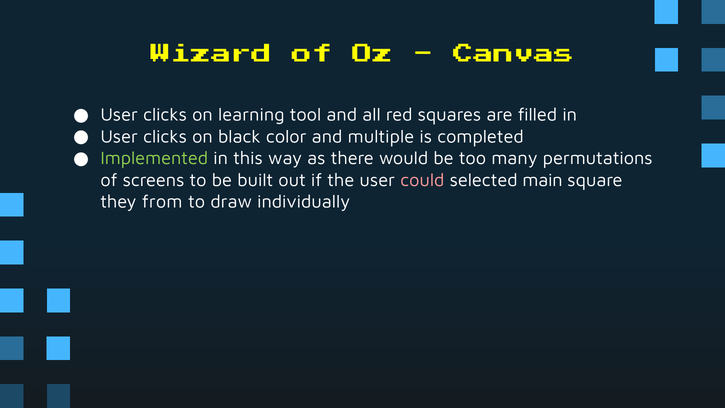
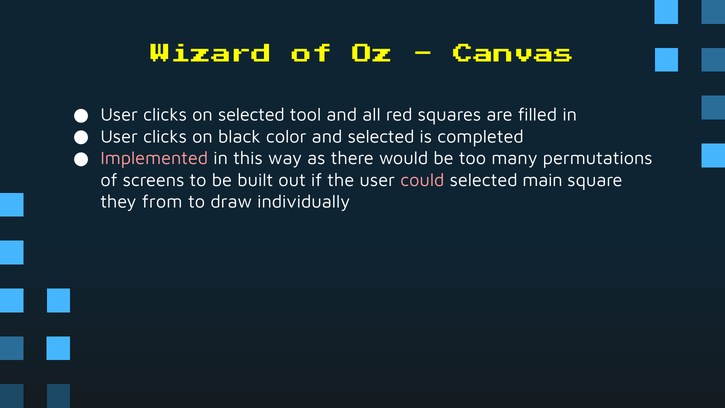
on learning: learning -> selected (251, 115)
and multiple: multiple -> selected (381, 137)
Implemented colour: light green -> pink (154, 158)
